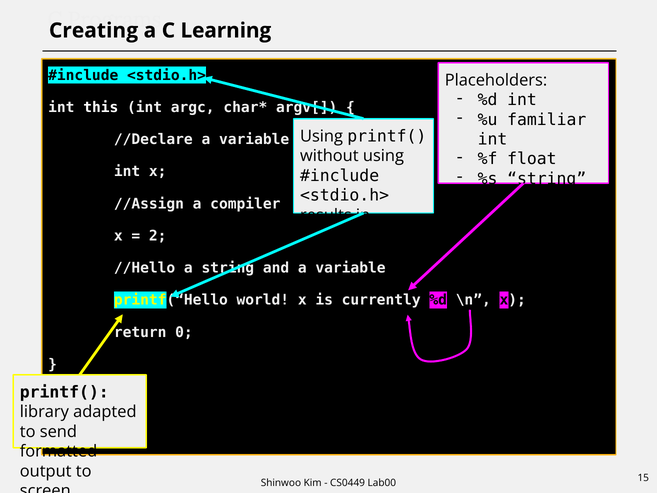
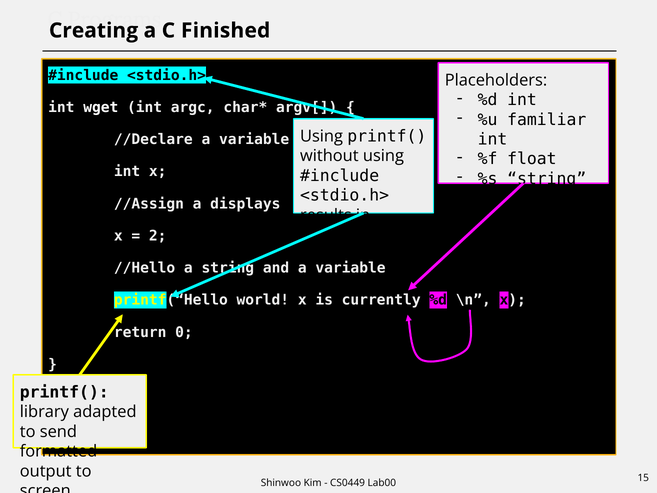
Learning: Learning -> Finished (226, 31)
this: this -> wget (101, 107)
compiler: compiler -> displays (245, 204)
